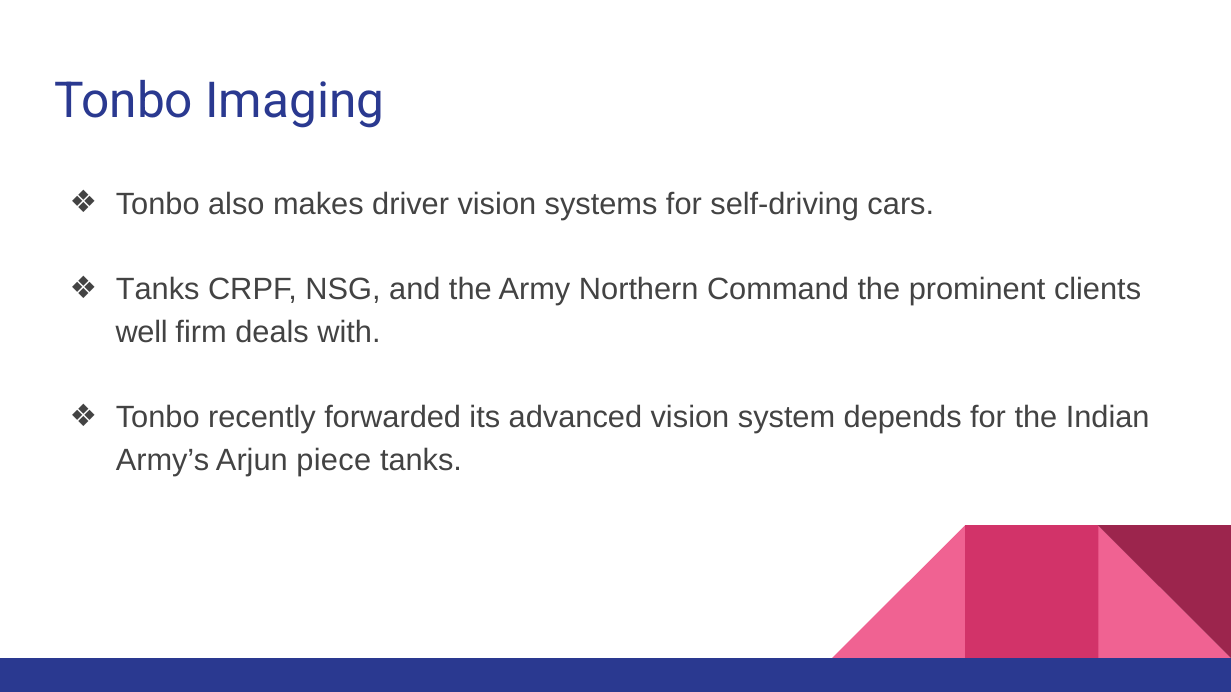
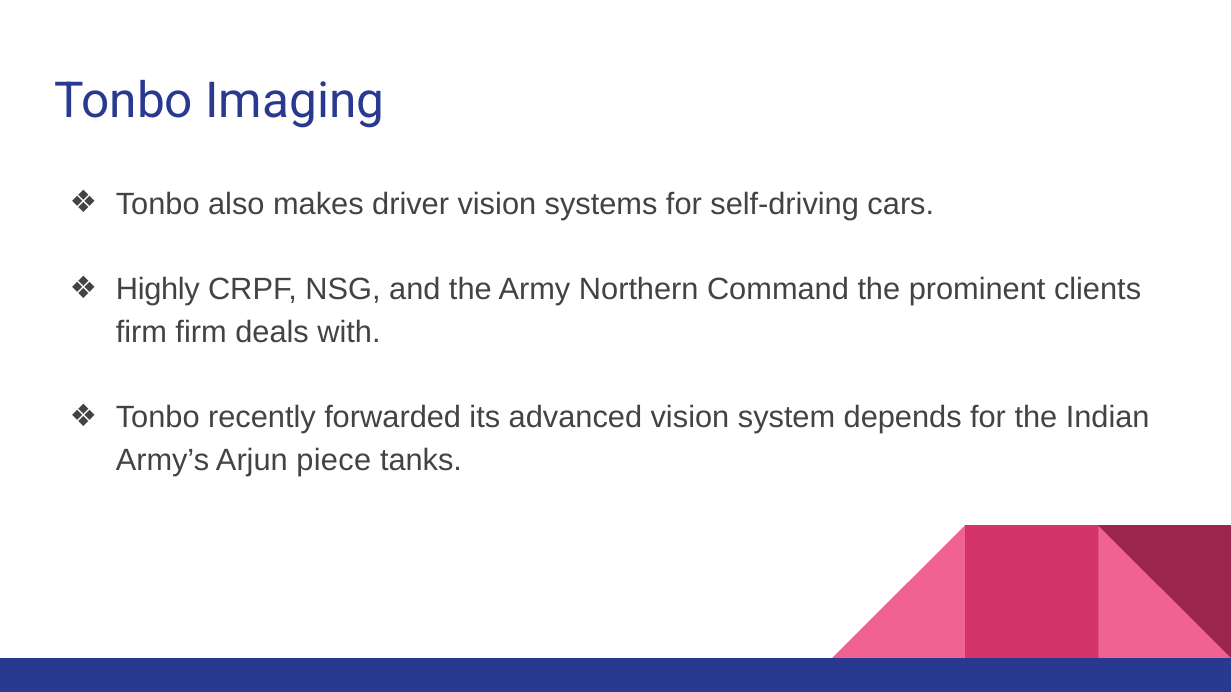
Tanks: Tanks -> Highly (158, 290)
well: well -> firm (141, 332)
